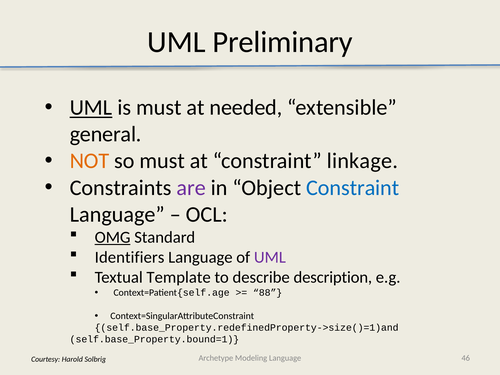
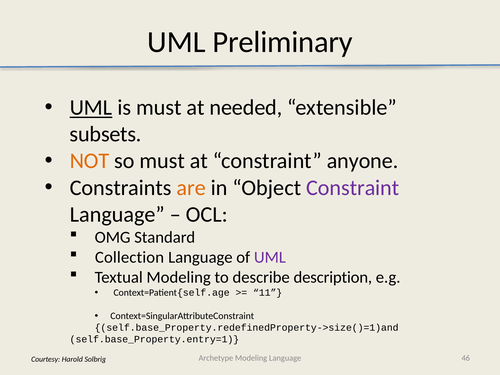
general: general -> subsets (106, 134)
linkage: linkage -> anyone (363, 161)
are colour: purple -> orange (191, 188)
Constraint colour: blue -> purple (353, 188)
OMG underline: present -> none (113, 237)
Identifiers: Identifiers -> Collection (130, 257)
Textual Template: Template -> Modeling (179, 277)
88: 88 -> 11 (268, 293)
self.base_Property.bound=1: self.base_Property.bound=1 -> self.base_Property.entry=1 (154, 339)
